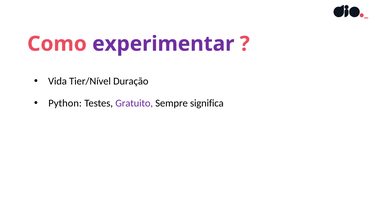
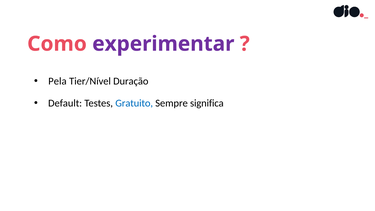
Vida: Vida -> Pela (57, 81)
Python: Python -> Default (65, 103)
Gratuito colour: purple -> blue (134, 103)
